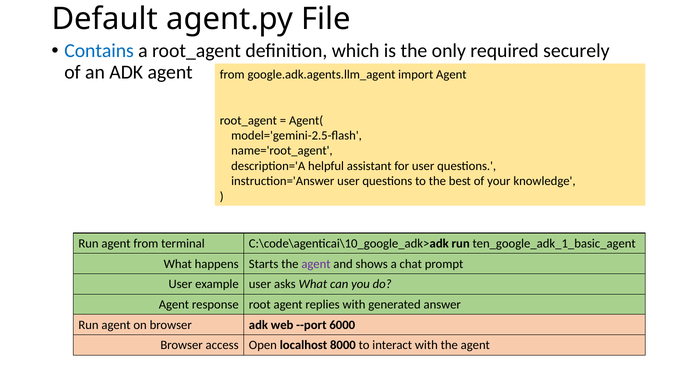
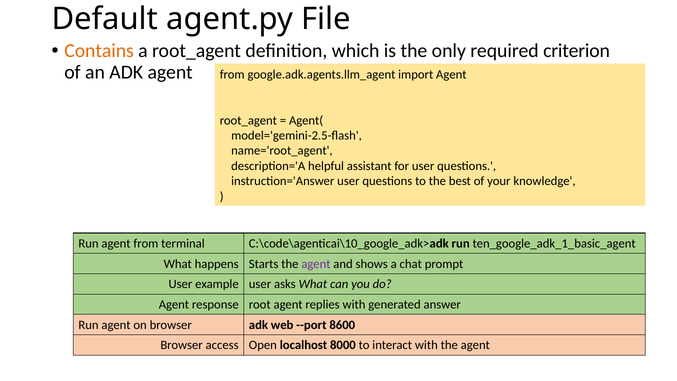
Contains colour: blue -> orange (99, 51)
securely: securely -> criterion (577, 51)
6000: 6000 -> 8600 (342, 325)
